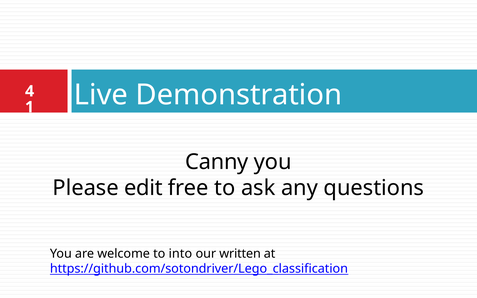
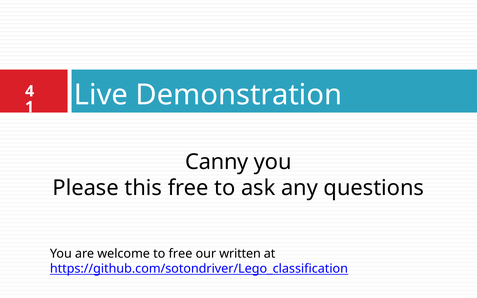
edit: edit -> this (143, 188)
to into: into -> free (180, 254)
